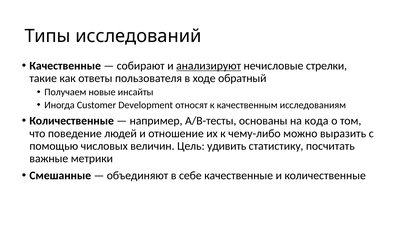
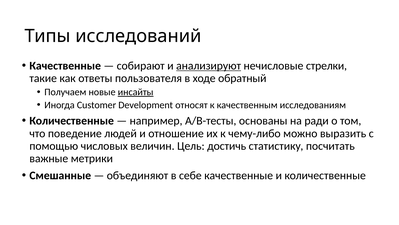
инсайты underline: none -> present (136, 92)
кода: кода -> ради (317, 121)
удивить: удивить -> достичь (227, 146)
